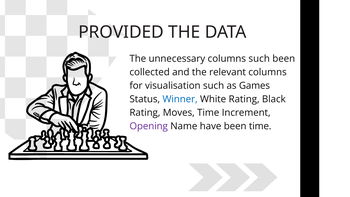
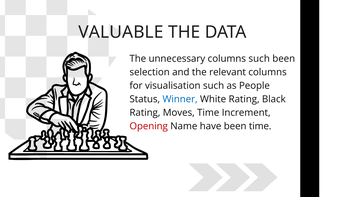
PROVIDED: PROVIDED -> VALUABLE (121, 32)
collected: collected -> selection (150, 72)
Games: Games -> People (254, 86)
Opening colour: purple -> red (149, 126)
